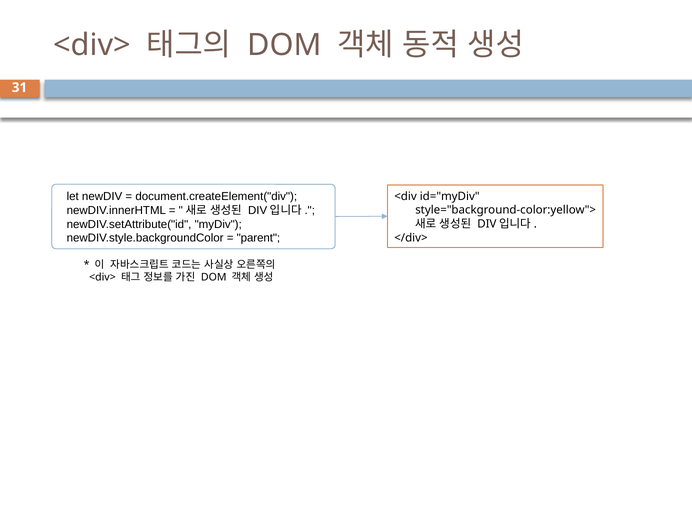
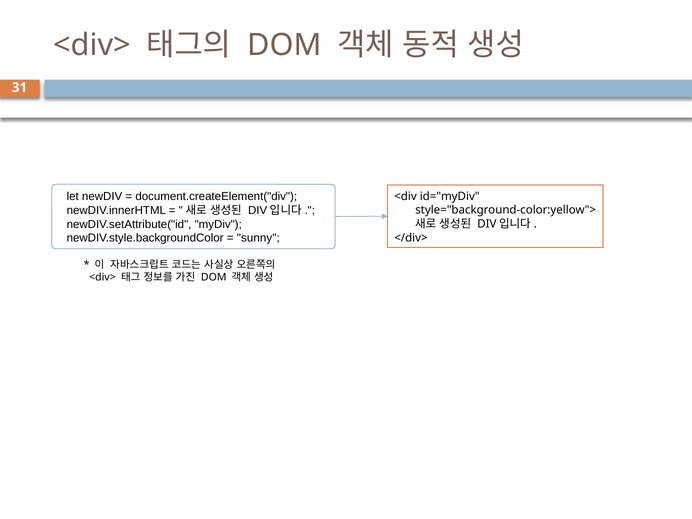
parent: parent -> sunny (258, 238)
